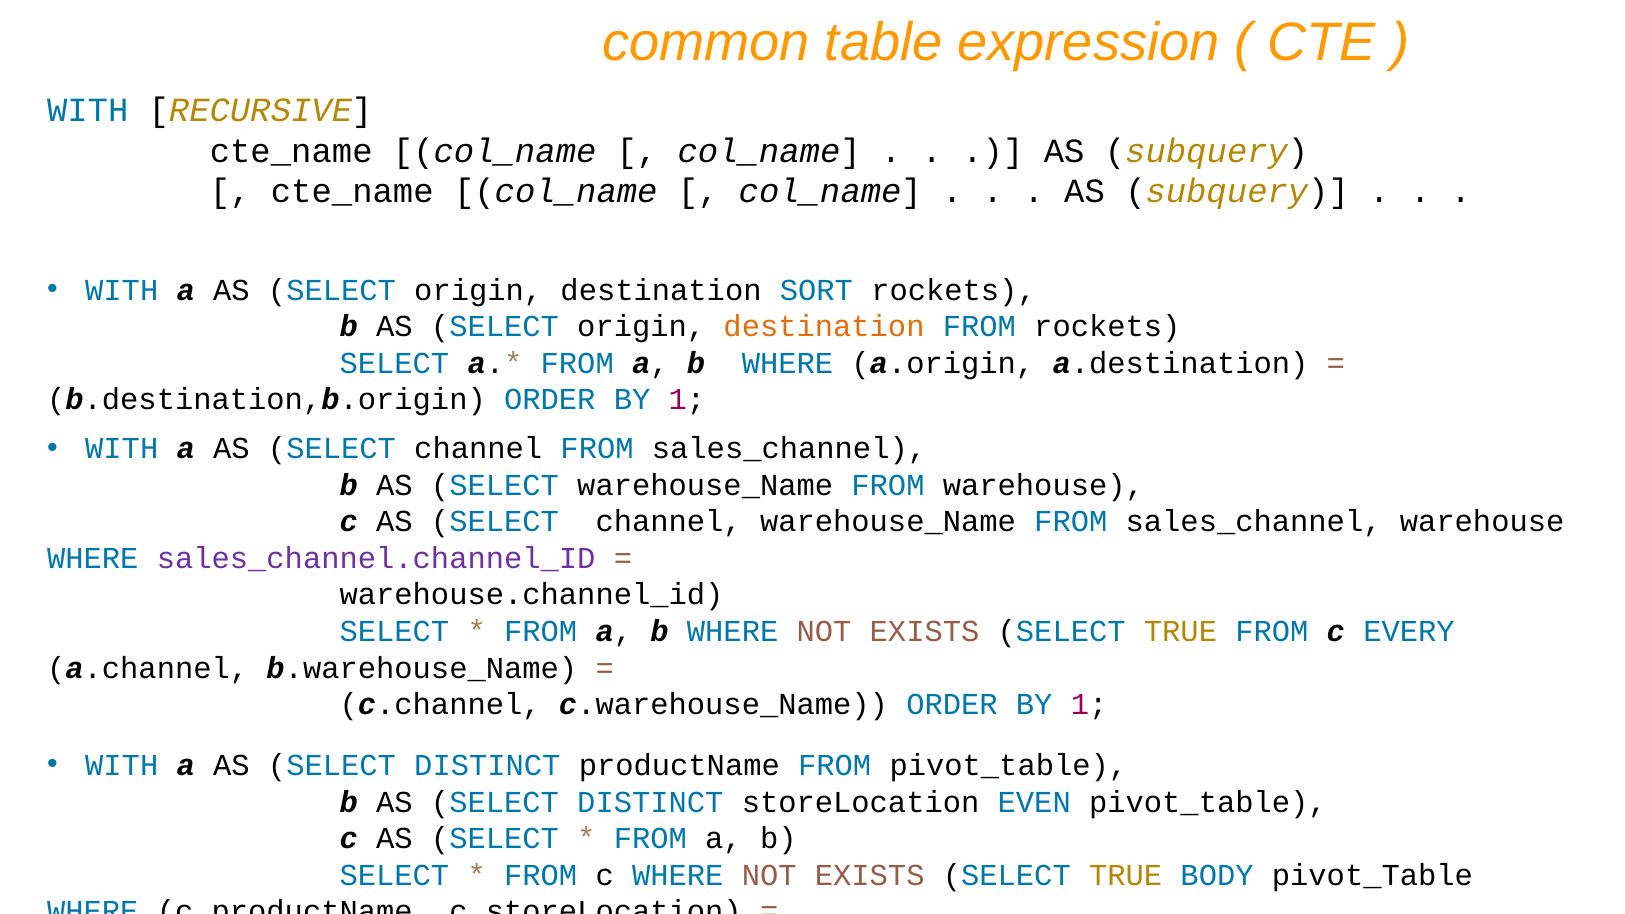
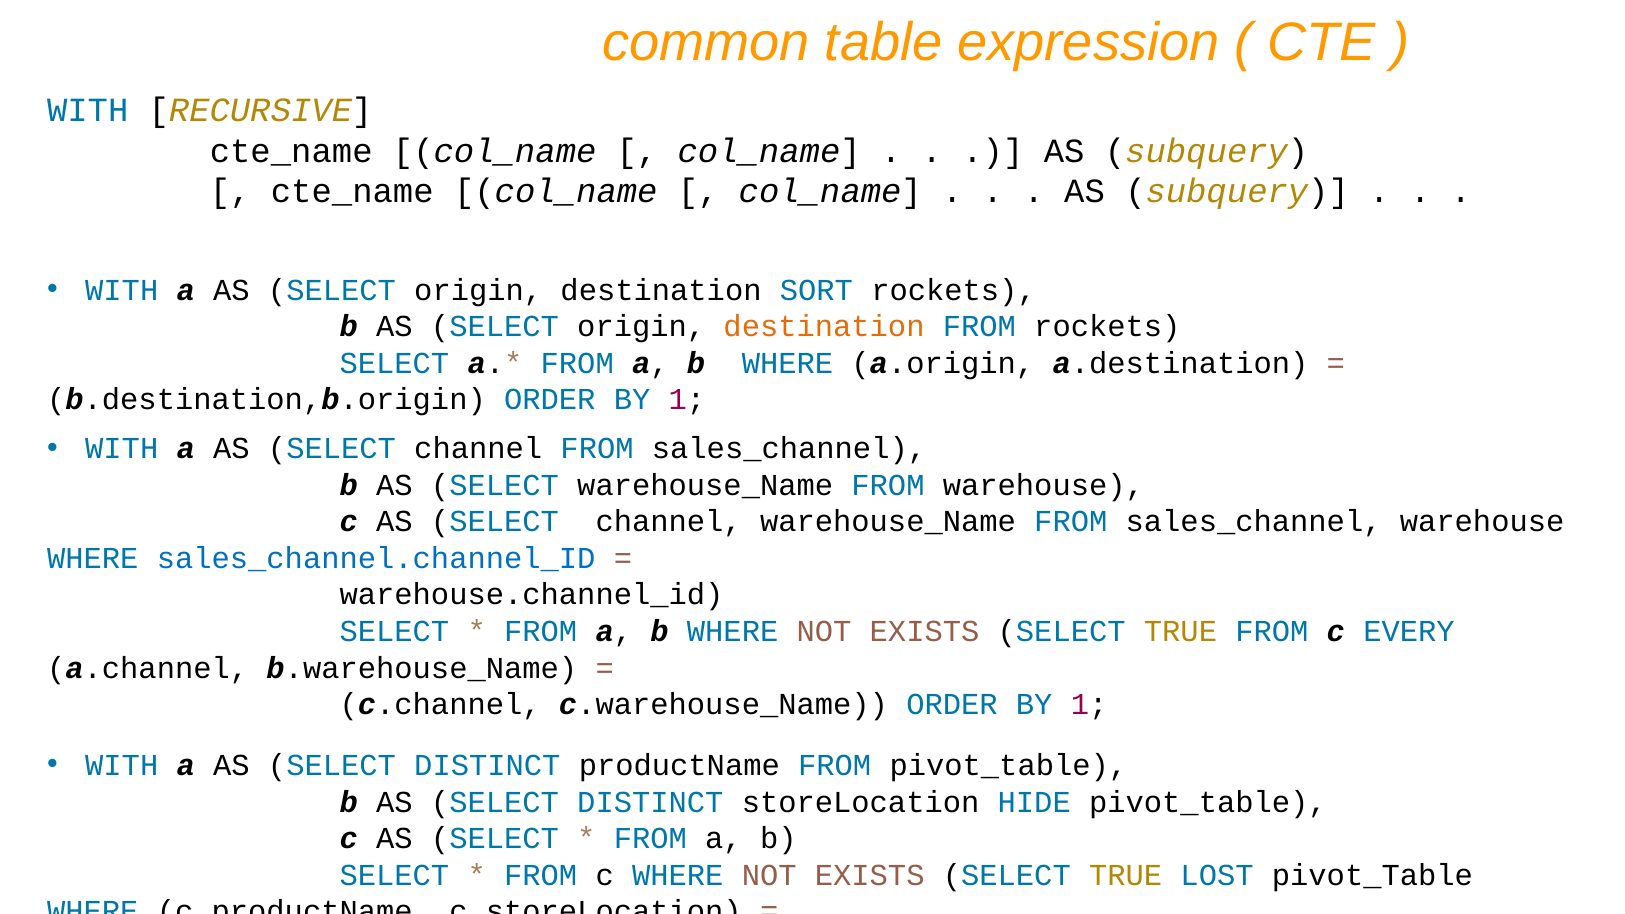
sales_channel.channel_ID colour: purple -> blue (376, 558)
EVEN: EVEN -> HIDE (1034, 802)
BODY: BODY -> LOST (1217, 875)
